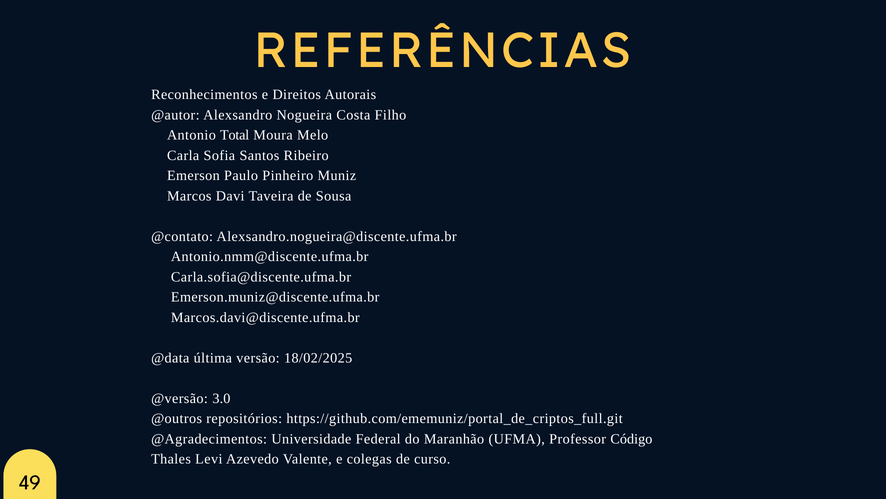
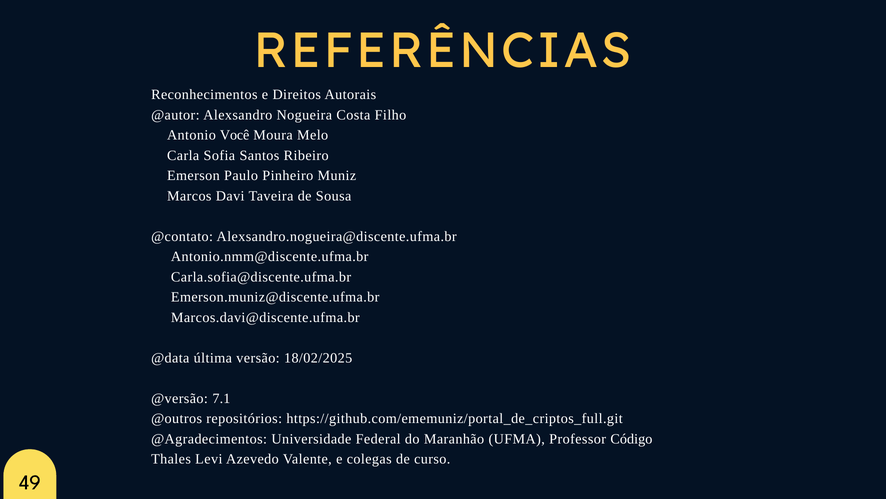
Total: Total -> Você (235, 135)
3.0: 3.0 -> 7.1 (221, 398)
